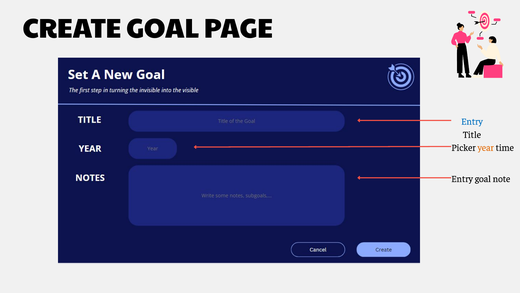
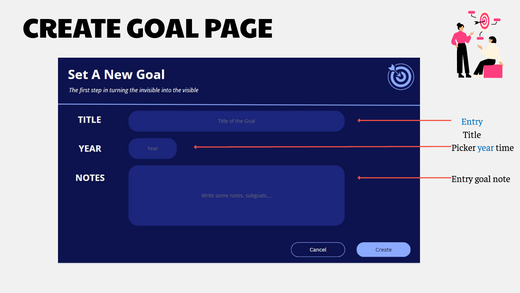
year colour: orange -> blue (486, 147)
